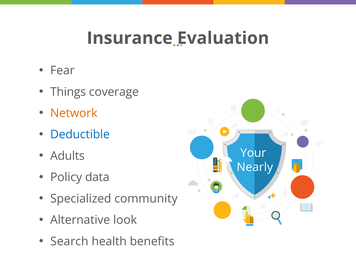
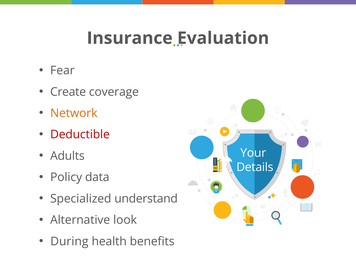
Things: Things -> Create (68, 92)
Deductible colour: blue -> red (80, 135)
Nearly: Nearly -> Details (255, 167)
community: community -> understand (146, 199)
Search: Search -> During (69, 241)
